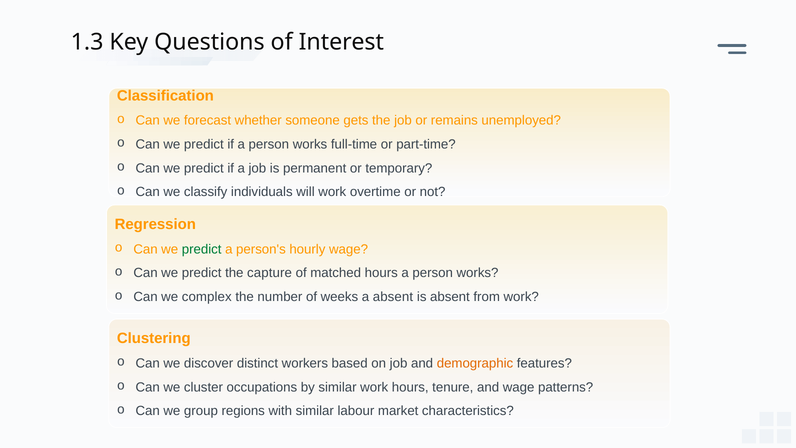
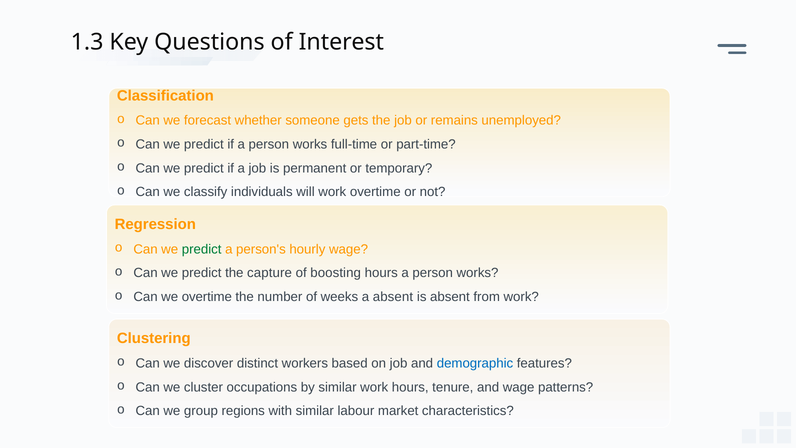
matched: matched -> boosting (336, 273)
we complex: complex -> overtime (207, 297)
demographic colour: orange -> blue (475, 363)
